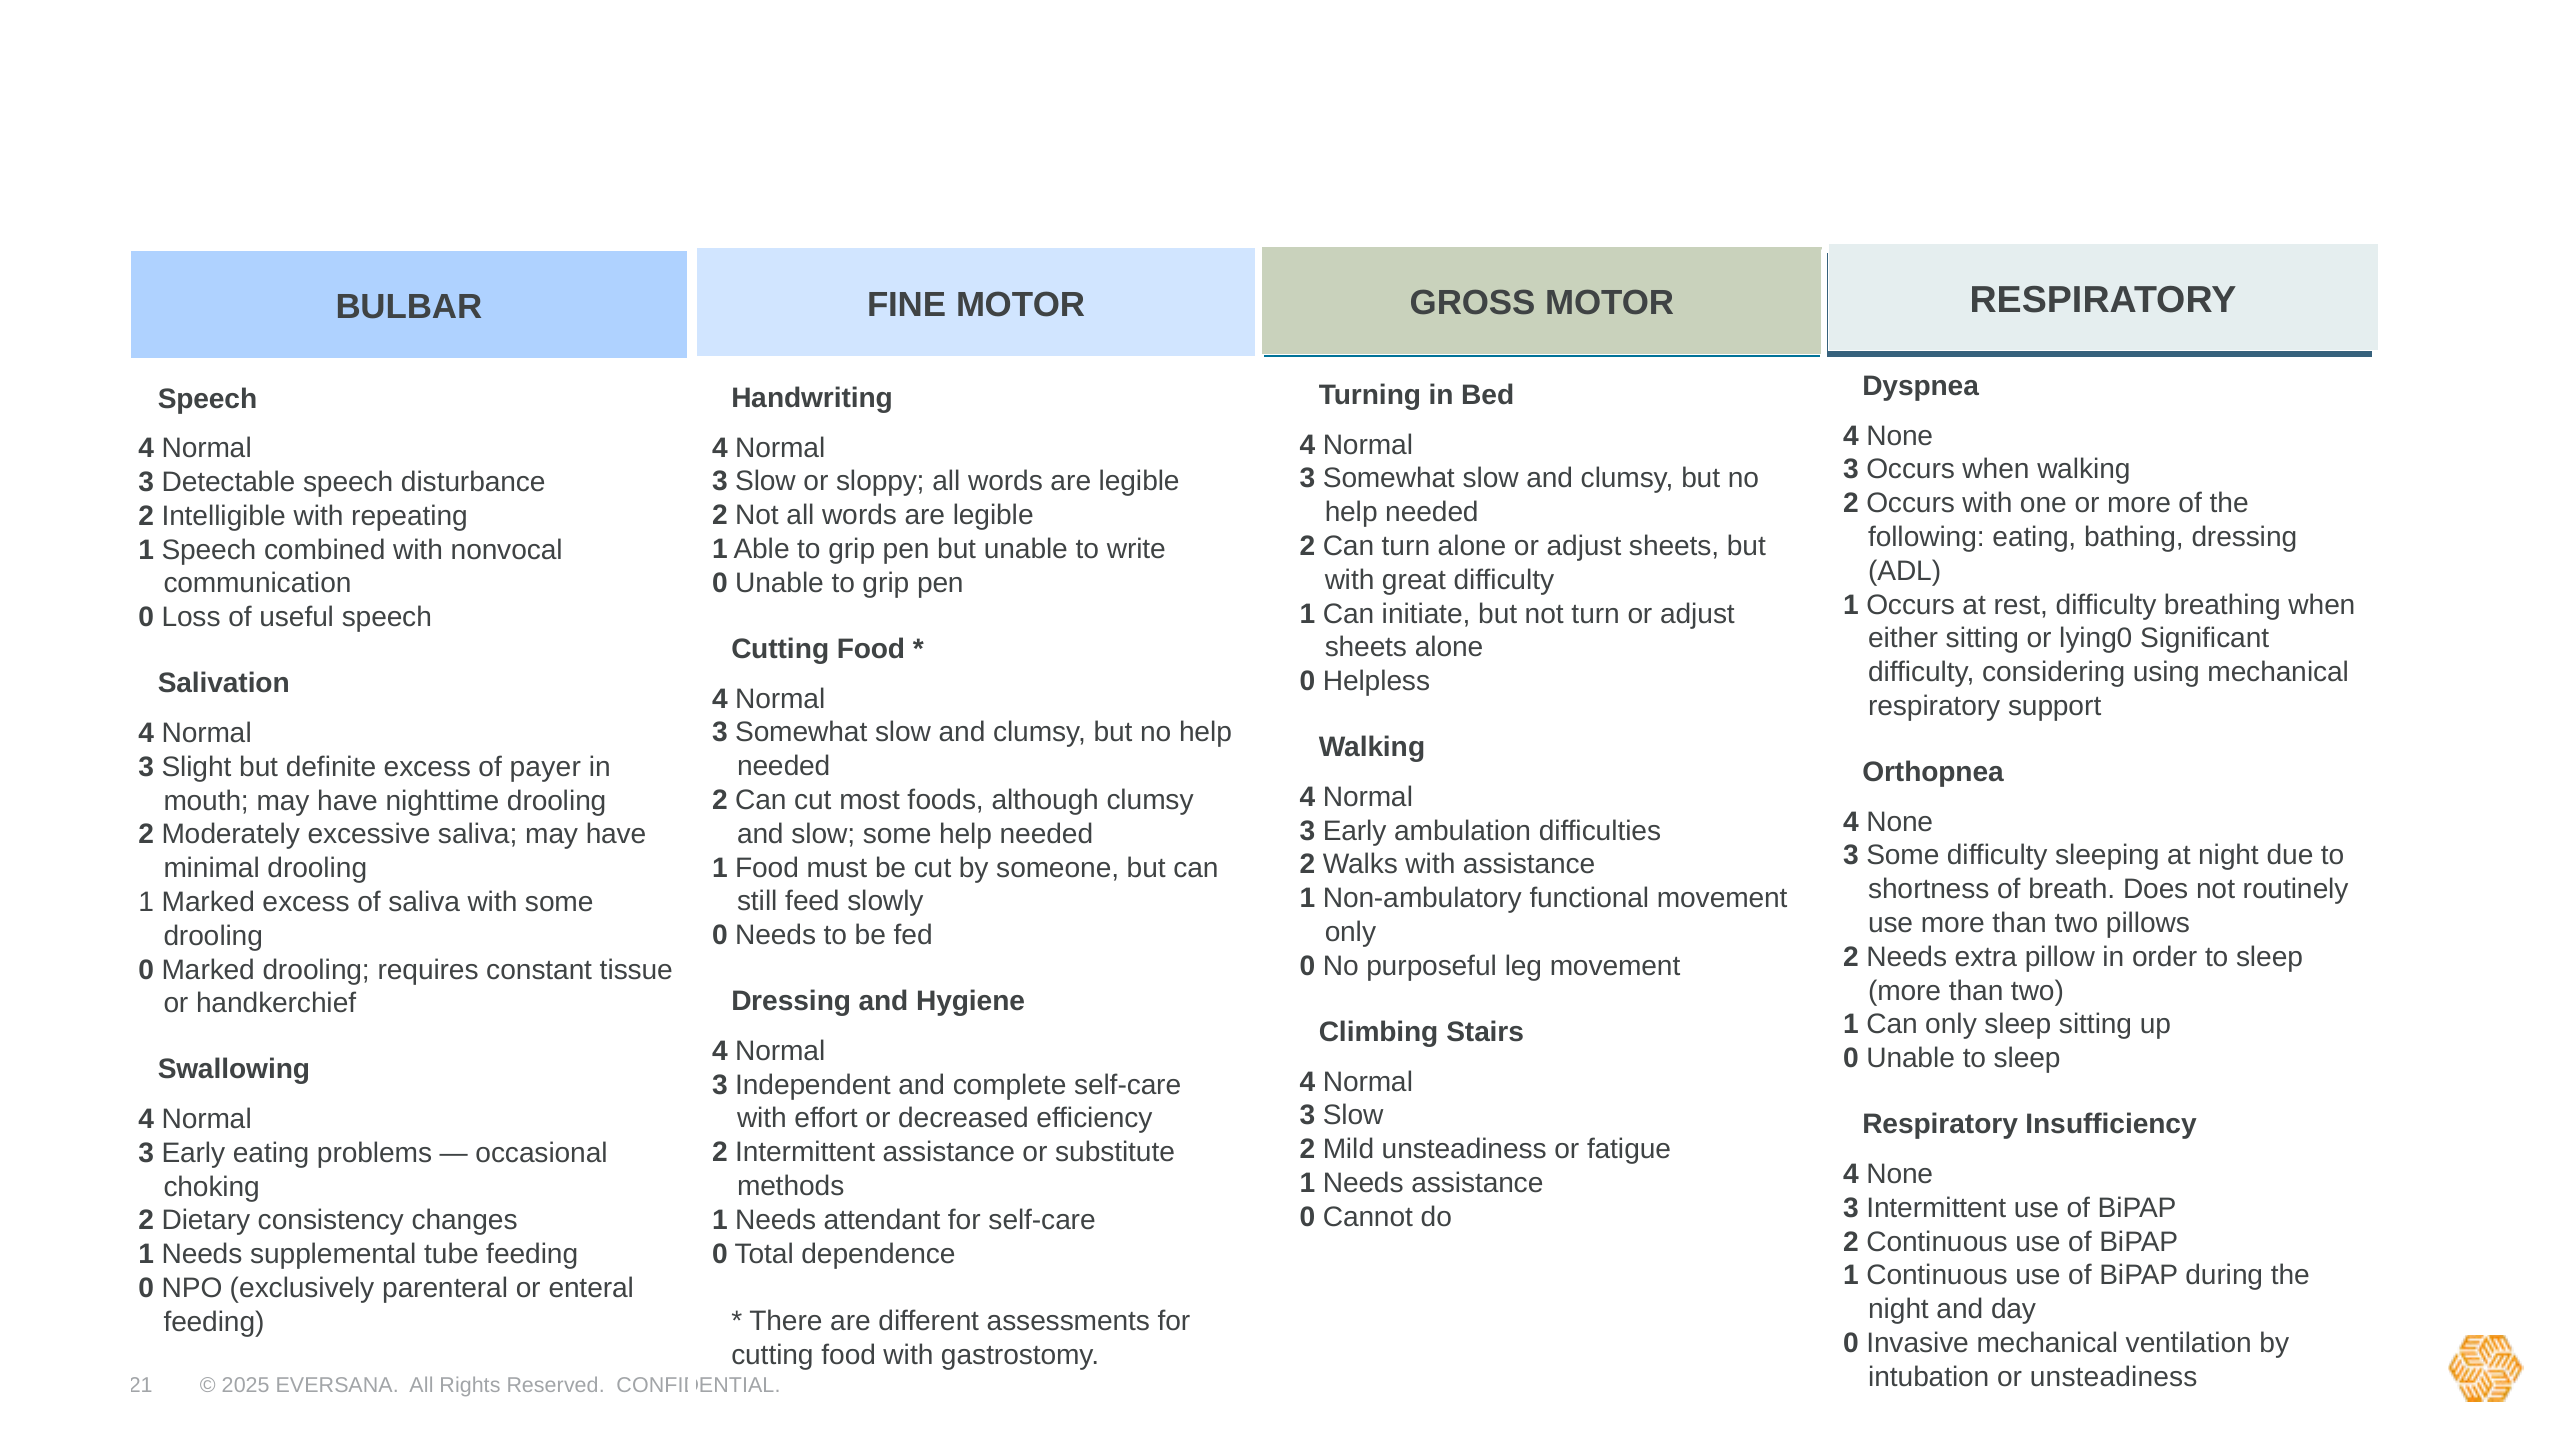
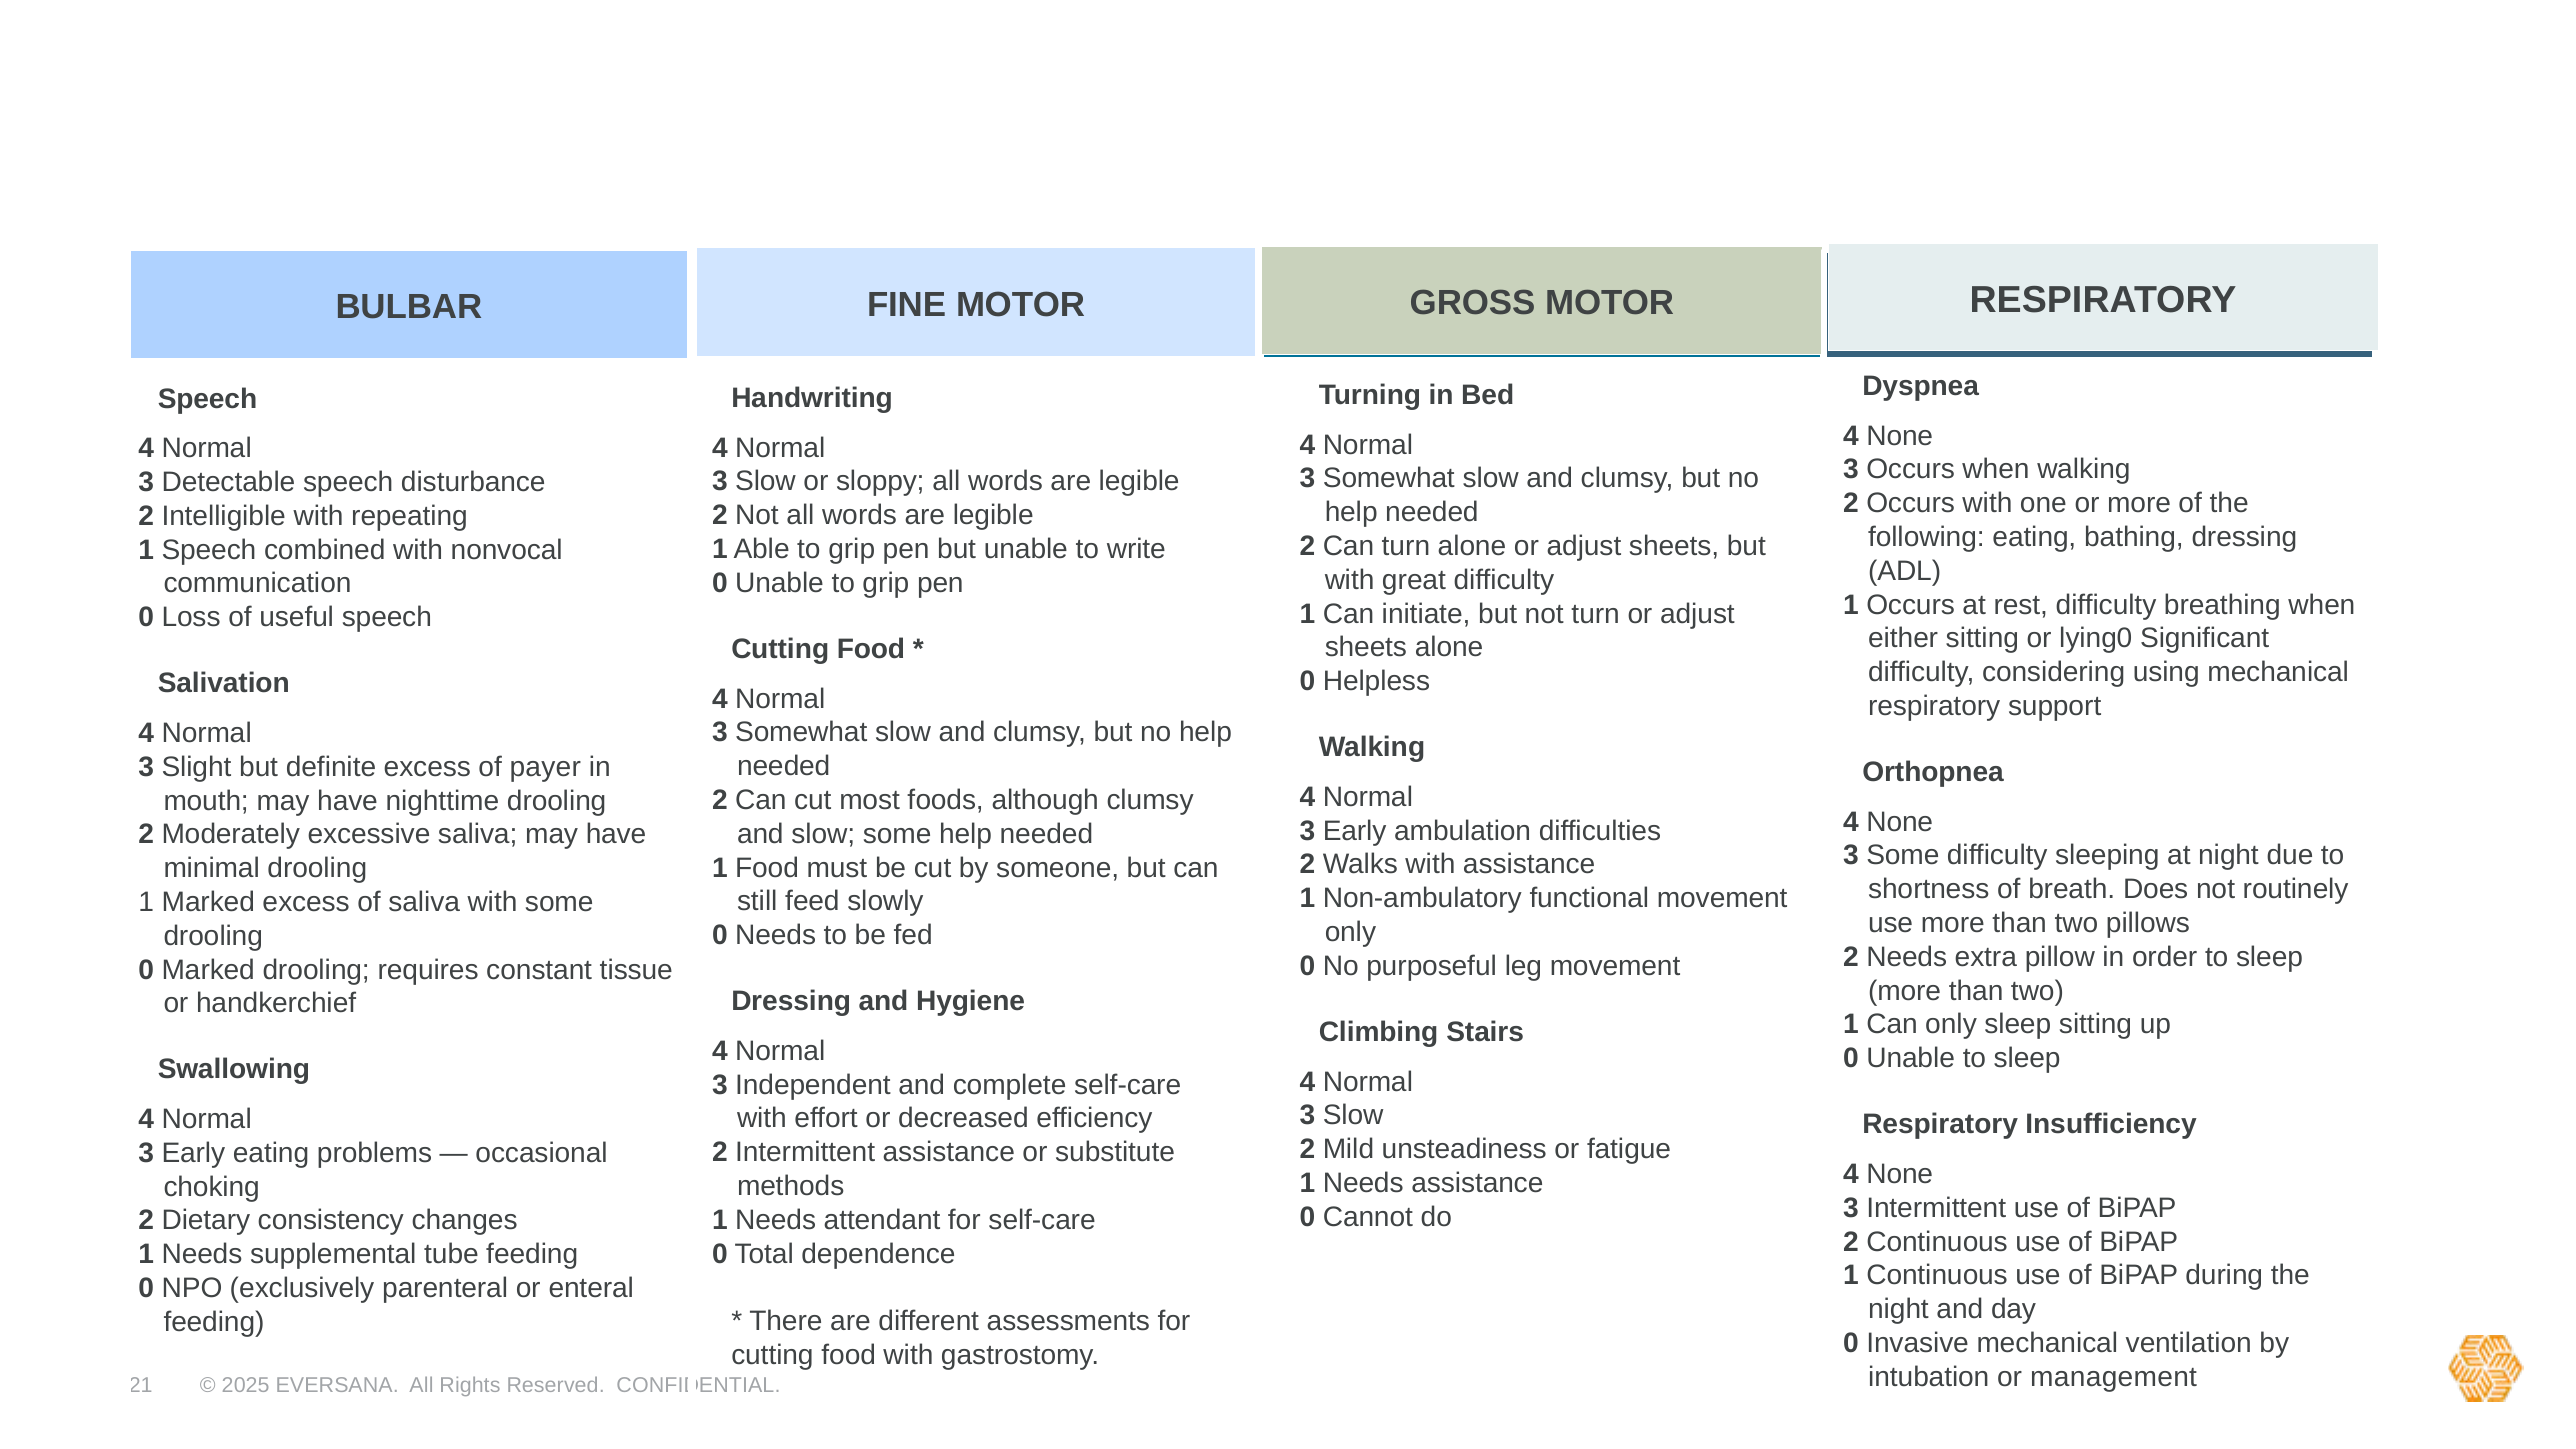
or unsteadiness: unsteadiness -> management (2114, 1377)
